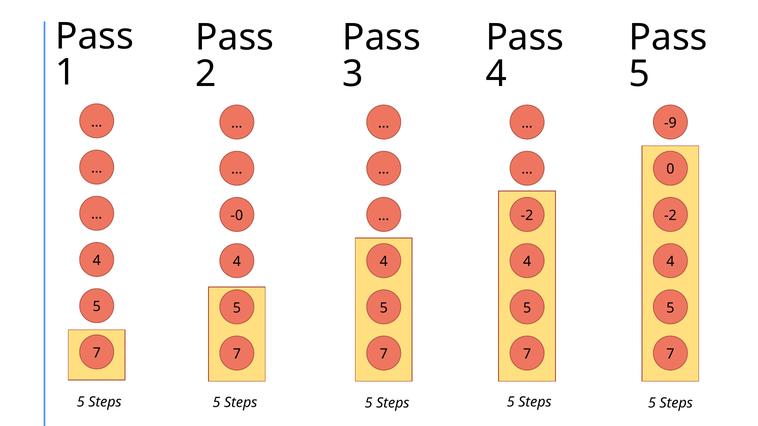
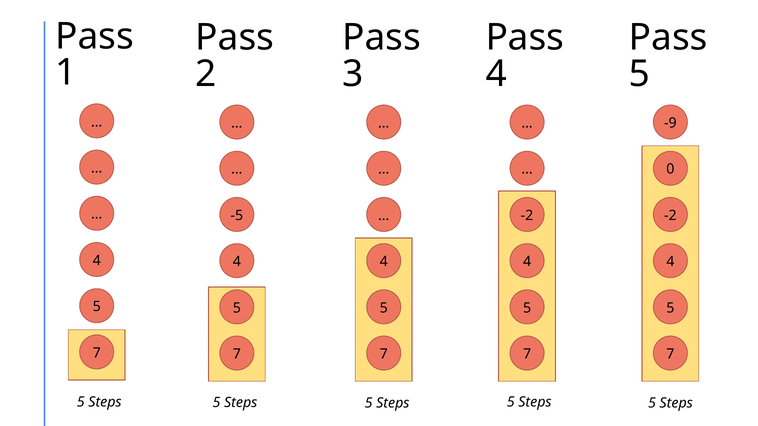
-0: -0 -> -5 (237, 216)
